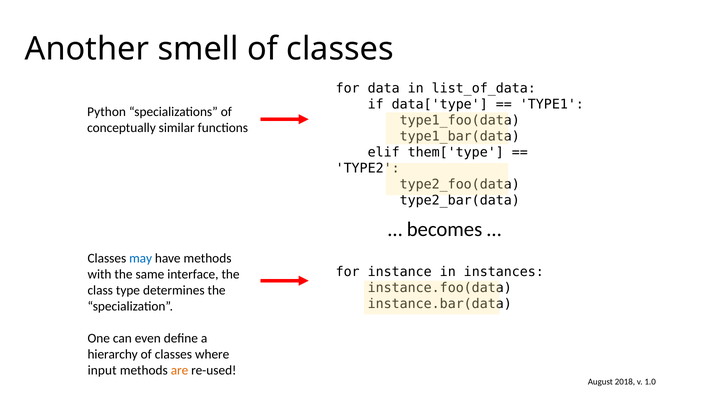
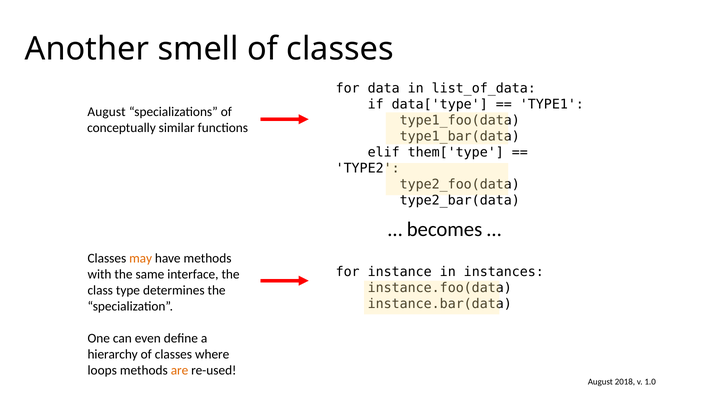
Python: Python -> August (107, 112)
may colour: blue -> orange (141, 258)
input: input -> loops (102, 370)
